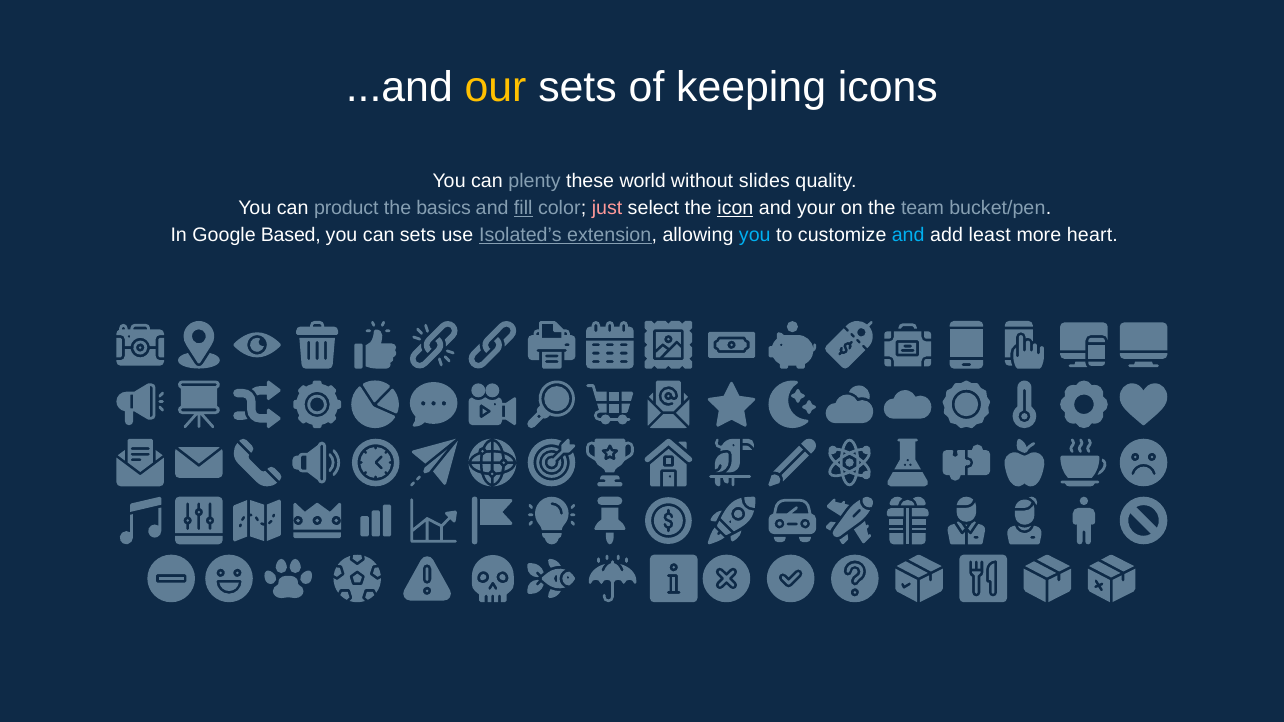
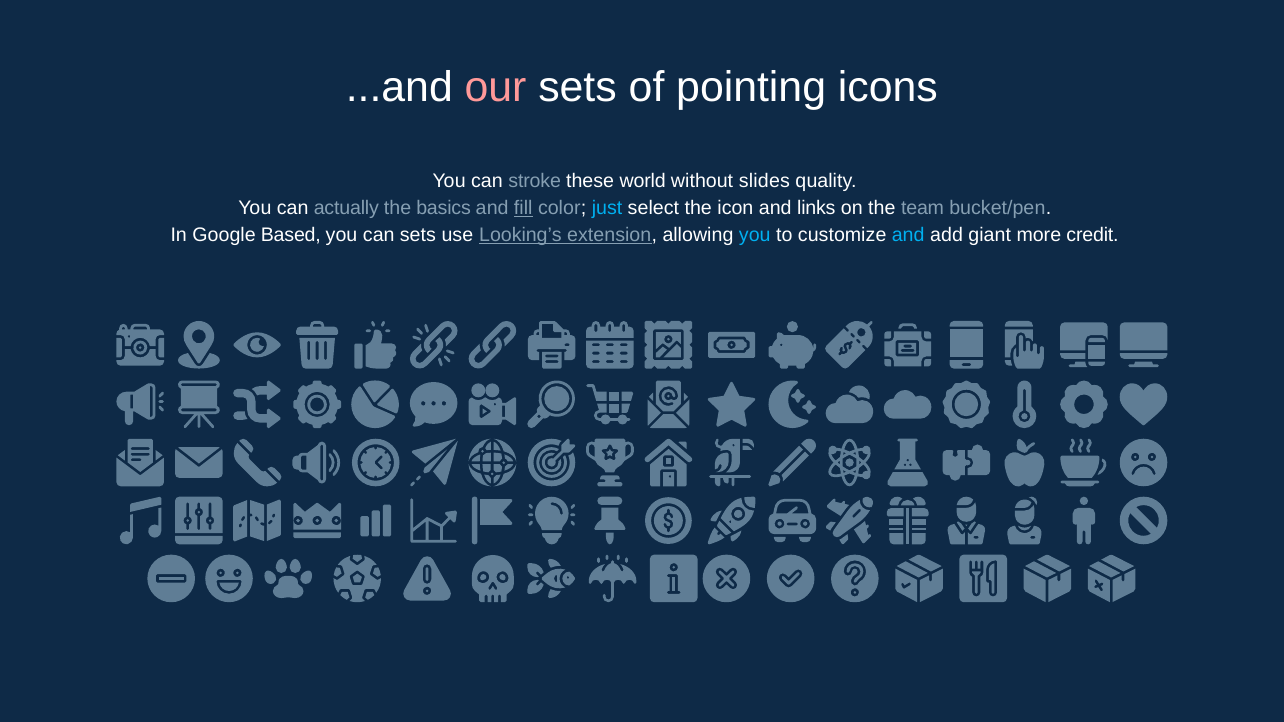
our colour: yellow -> pink (496, 87)
keeping: keeping -> pointing (751, 87)
plenty: plenty -> stroke (535, 181)
product: product -> actually (346, 208)
just colour: pink -> light blue (607, 208)
icon underline: present -> none (735, 208)
your: your -> links (816, 208)
Isolated’s: Isolated’s -> Looking’s (520, 235)
least: least -> giant (990, 235)
heart: heart -> credit (1093, 235)
